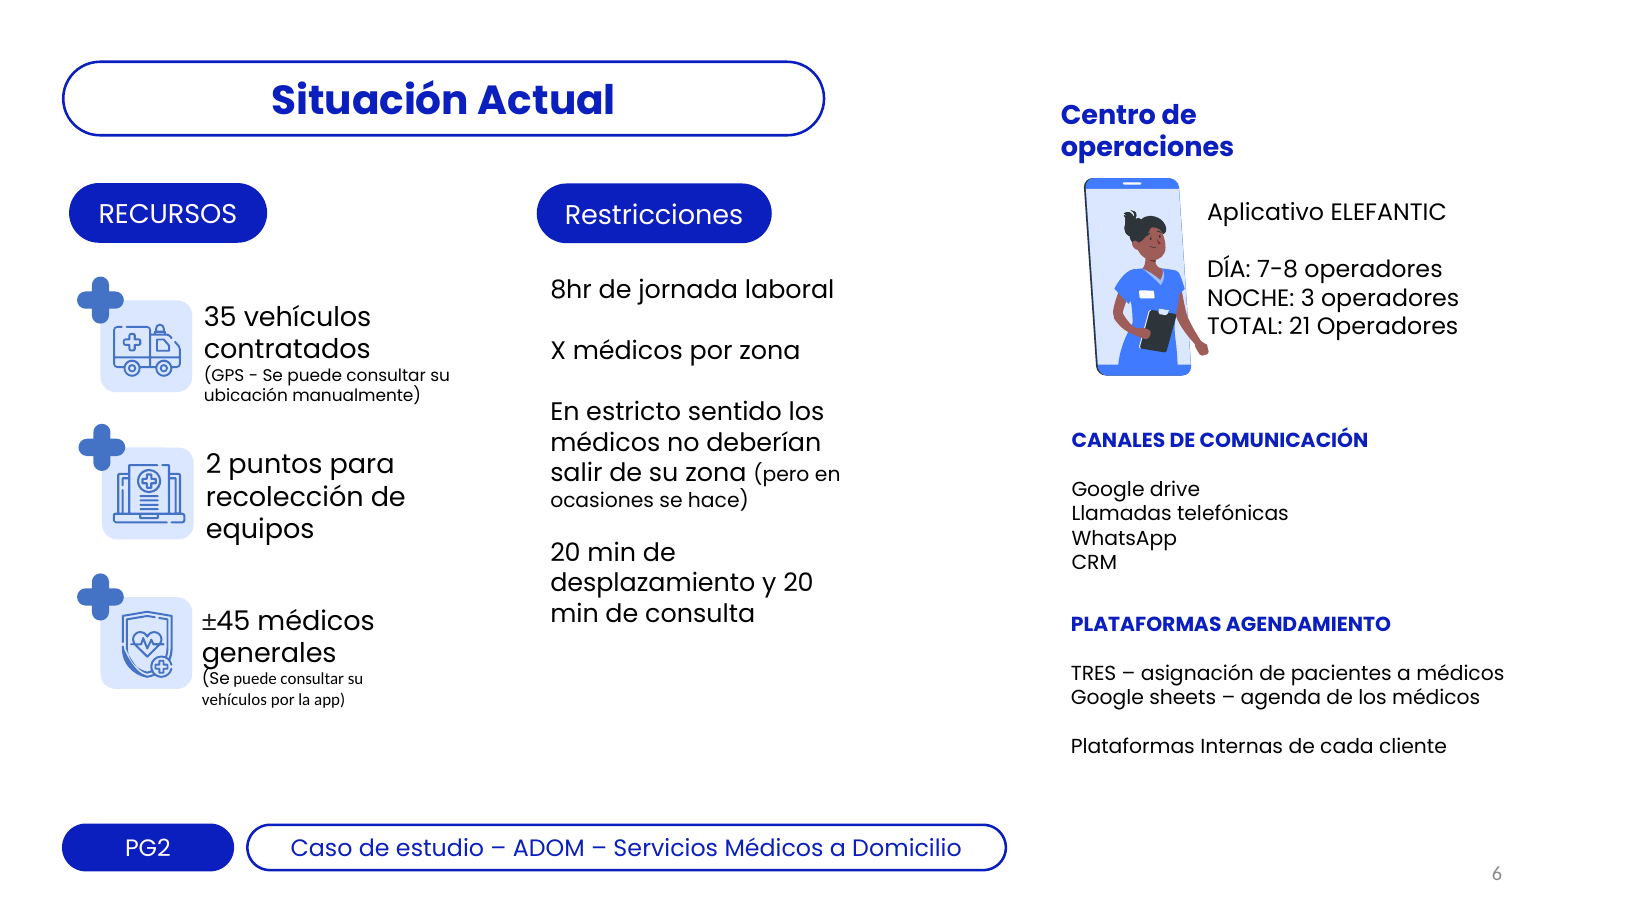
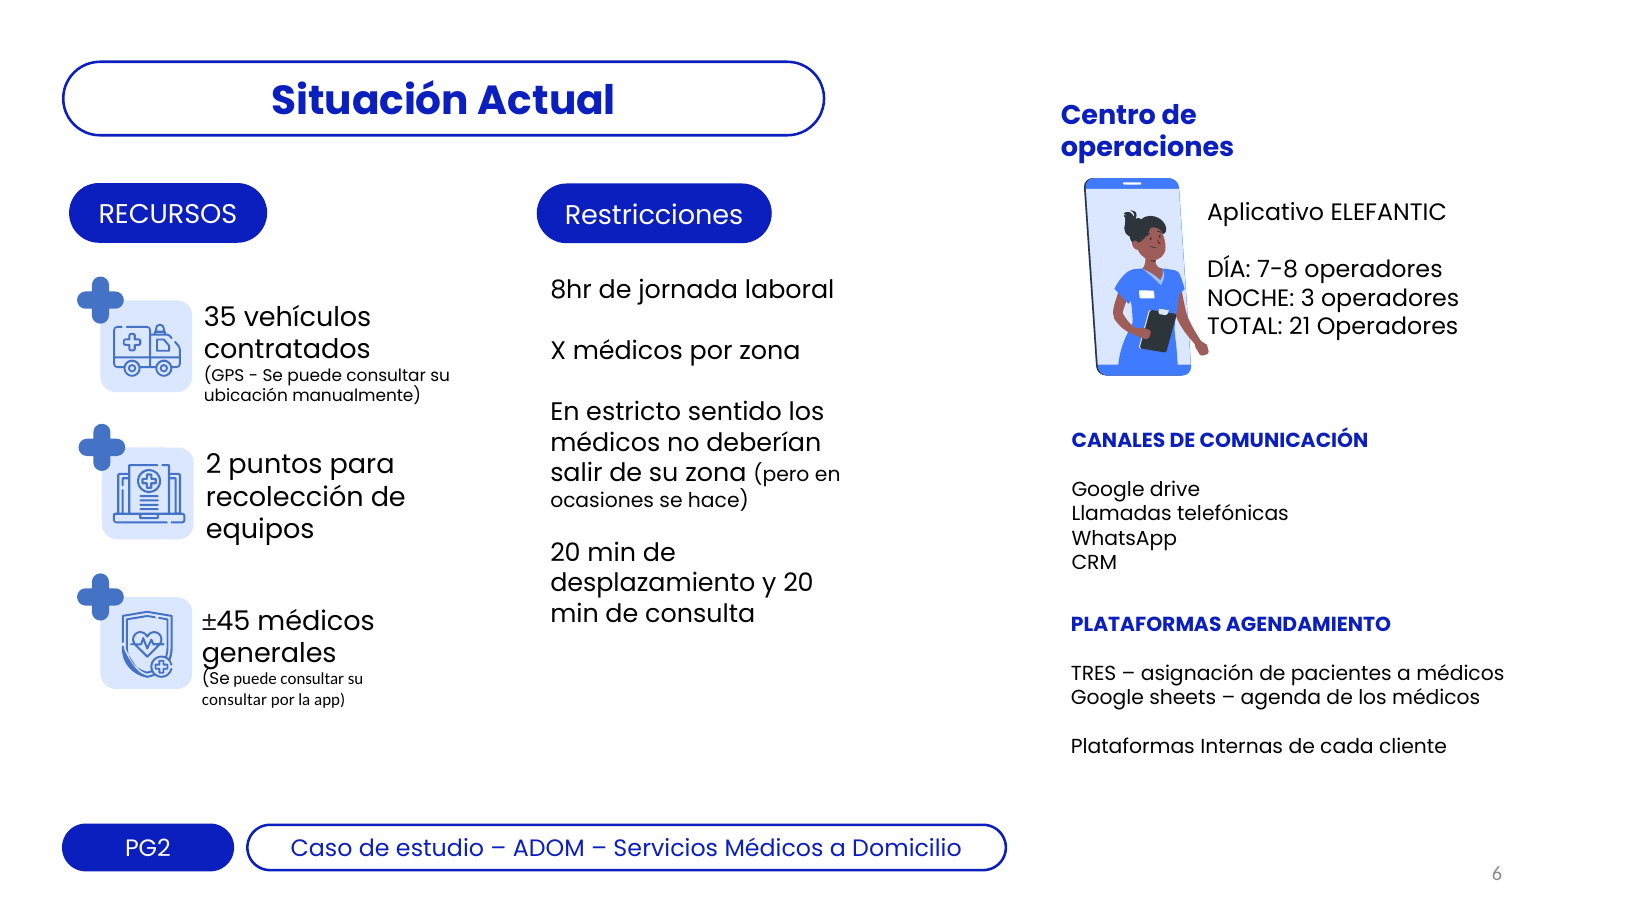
vehículos: vehículos -> consultar (234, 699)
